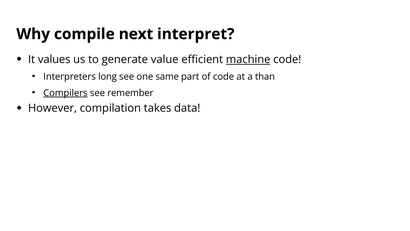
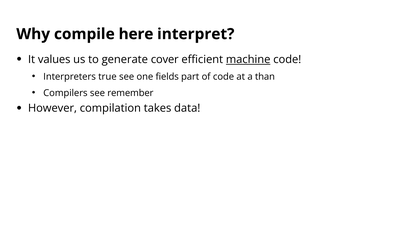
next: next -> here (136, 34)
value: value -> cover (165, 59)
long: long -> true (107, 77)
same: same -> fields (167, 77)
Compilers underline: present -> none (65, 93)
